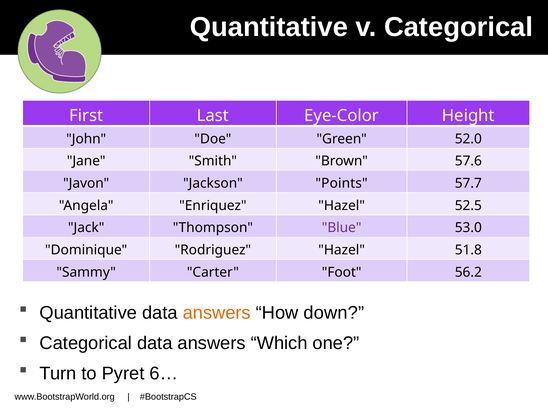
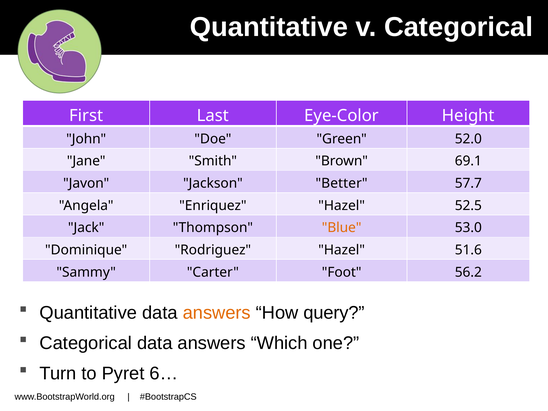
57.6: 57.6 -> 69.1 (468, 161)
Points: Points -> Better (342, 183)
Blue colour: purple -> orange (342, 228)
51.8: 51.8 -> 51.6 (468, 250)
down: down -> query (334, 313)
